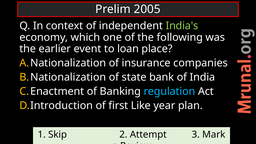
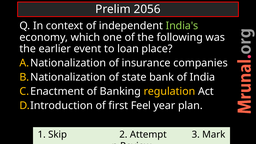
2005: 2005 -> 2056 (147, 9)
regulation colour: light blue -> yellow (169, 91)
Like: Like -> Feel (141, 106)
